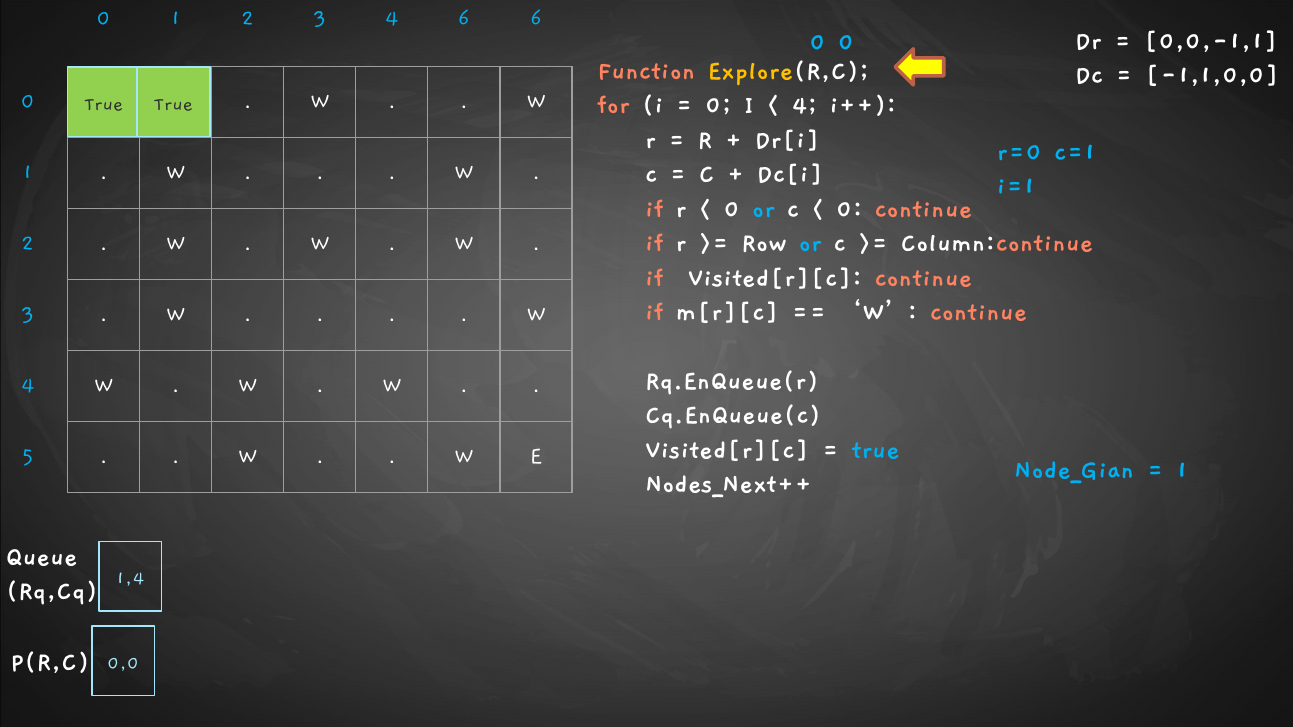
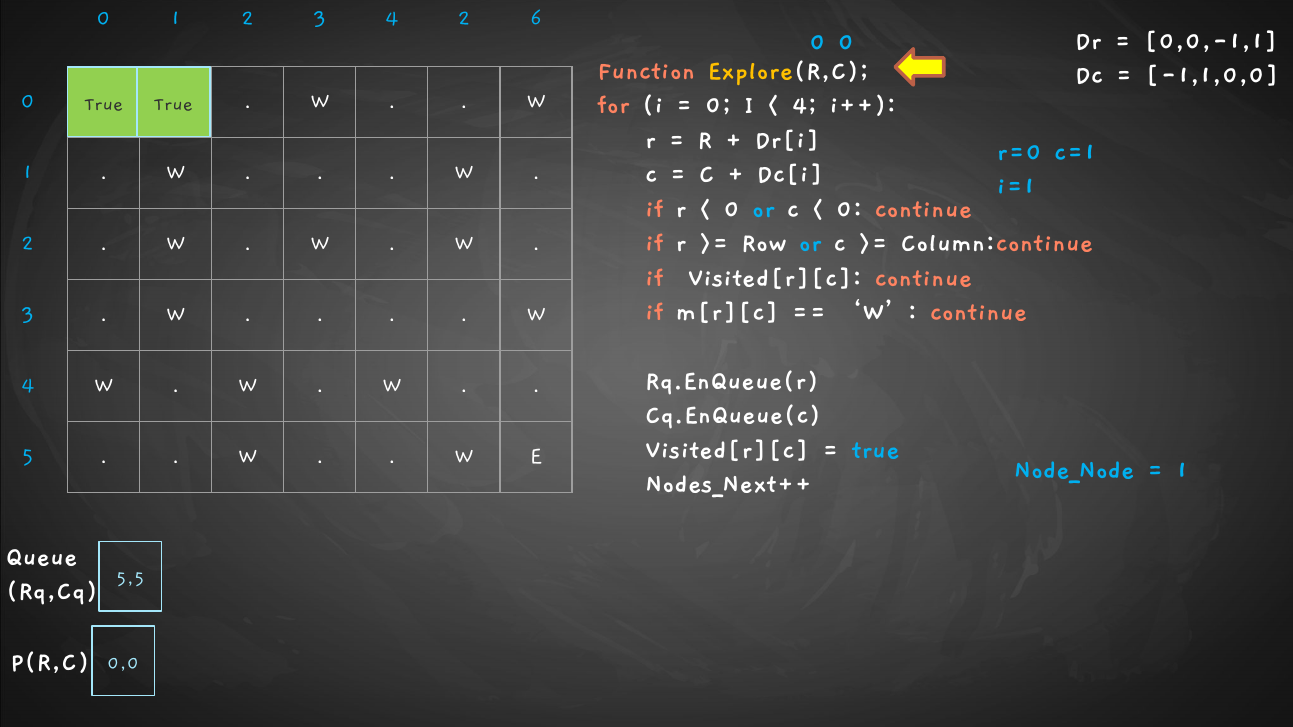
4 6: 6 -> 2 (464, 17)
Node_Gian: Node_Gian -> Node_Node (1074, 470)
1,4: 1,4 -> 5,5 (130, 578)
